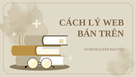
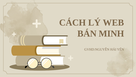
TRÊN: TRÊN -> MINH (111, 33)
